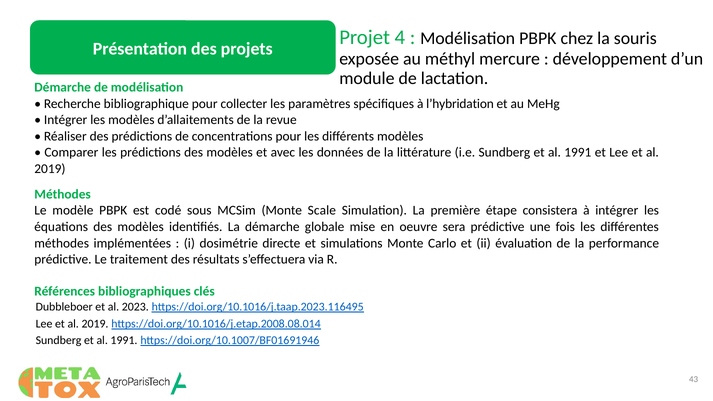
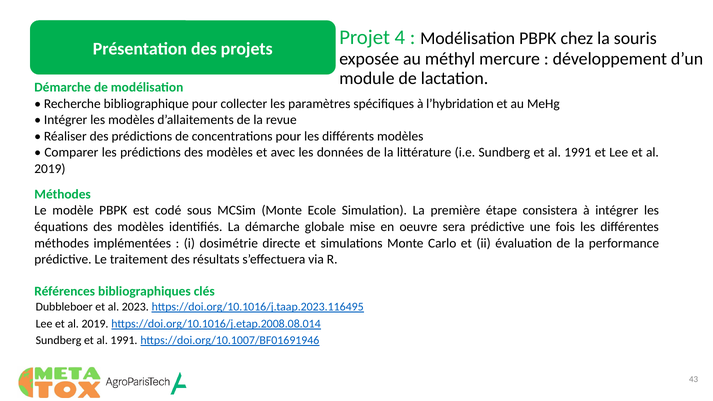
Scale: Scale -> Ecole (322, 211)
